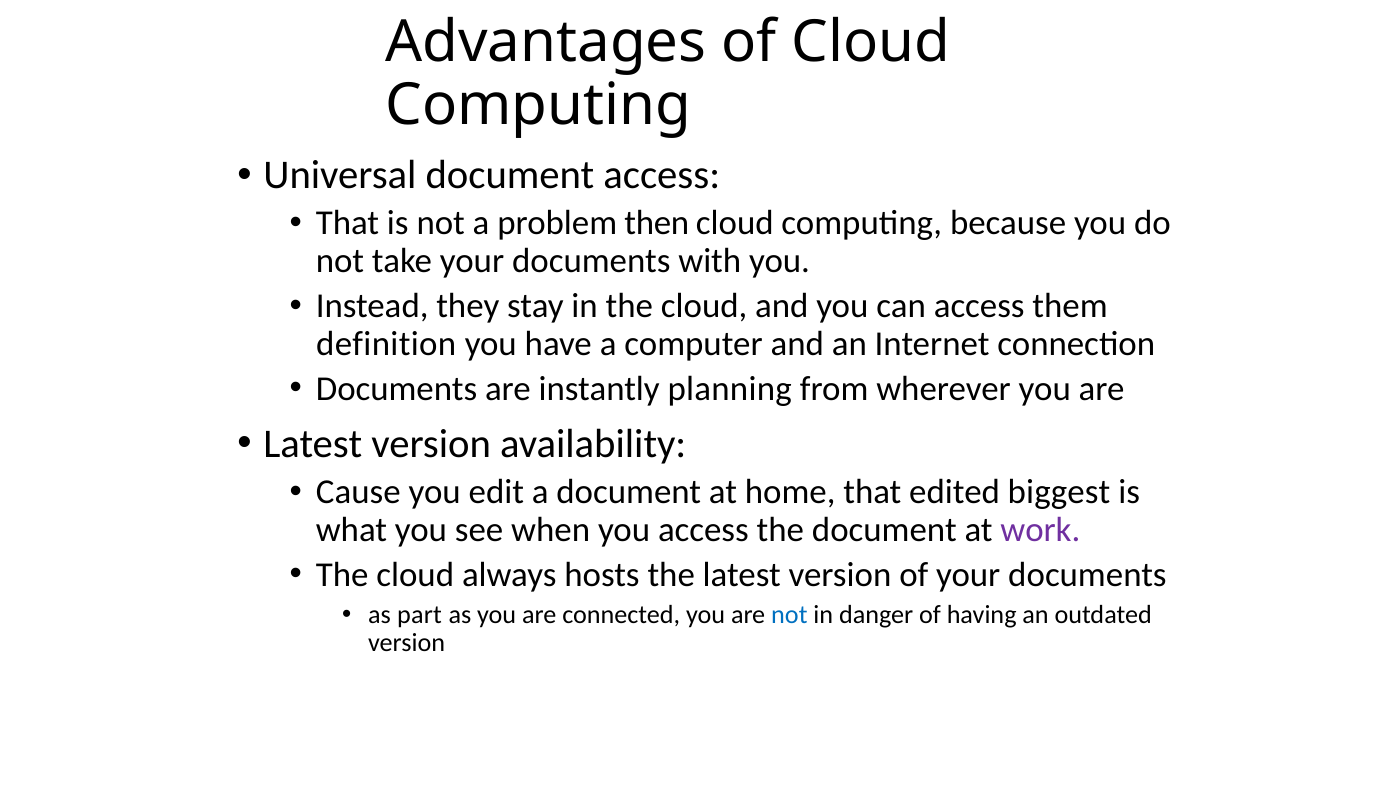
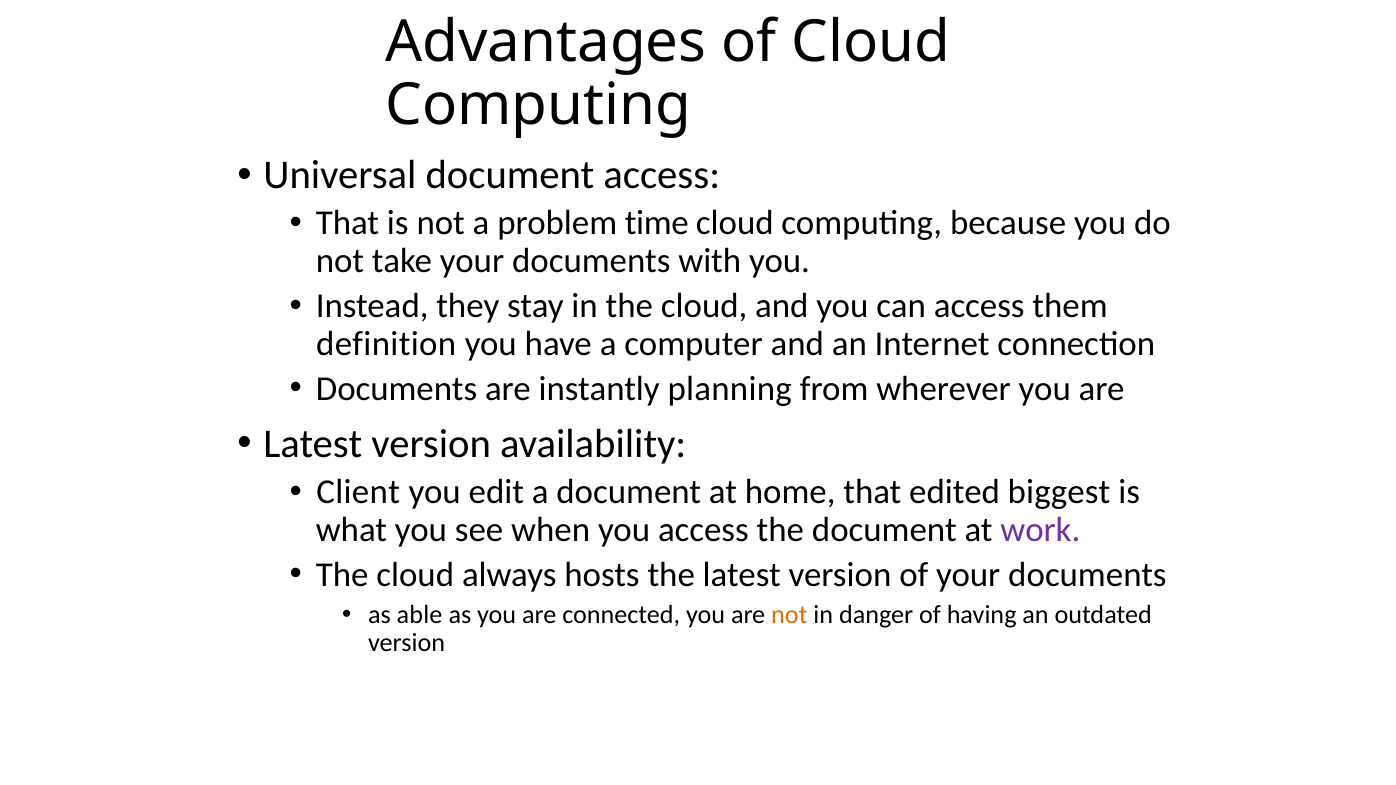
then: then -> time (657, 223)
Cause: Cause -> Client (358, 492)
part: part -> able (420, 615)
not colour: blue -> orange (789, 615)
